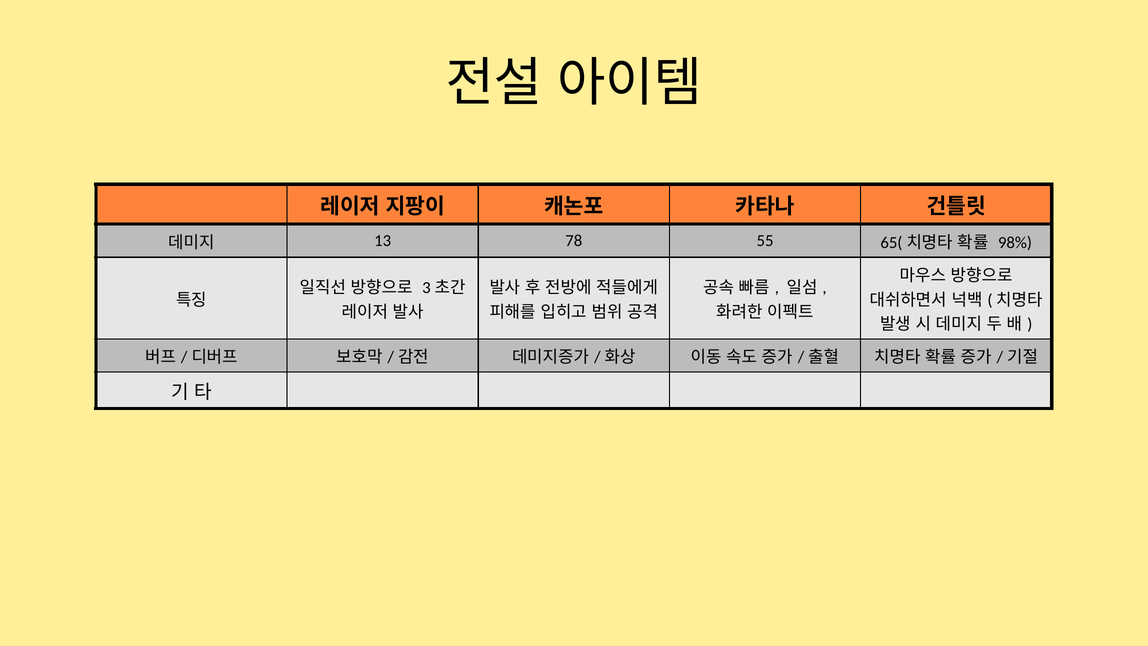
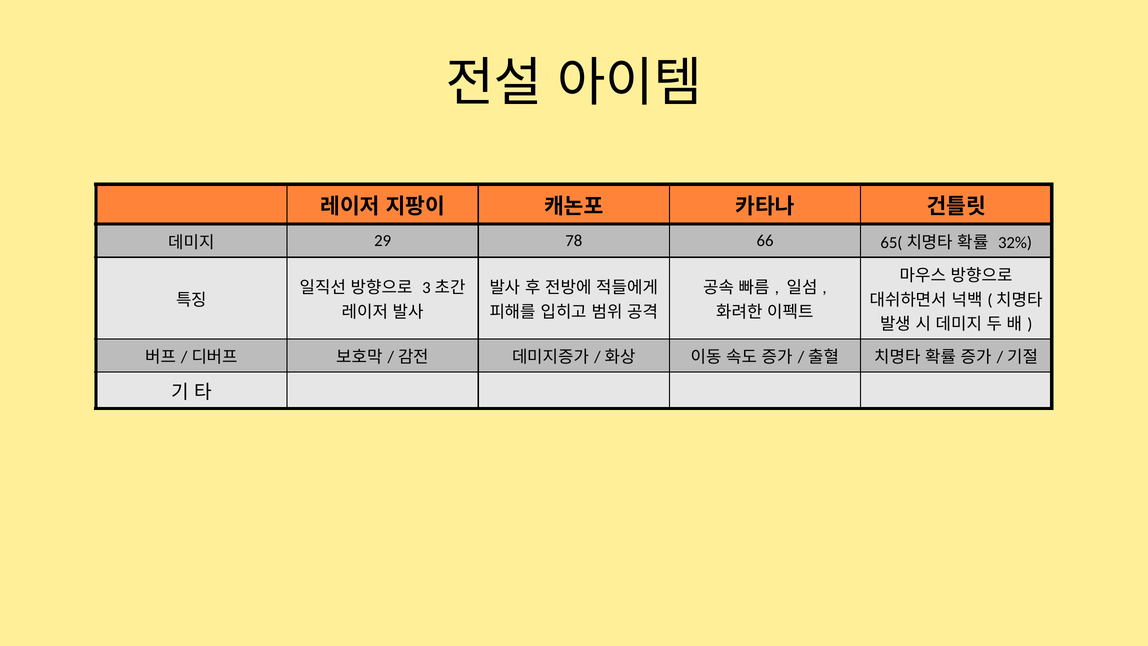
13: 13 -> 29 (383, 241)
55: 55 -> 66 (765, 241)
98%: 98% -> 32% (1015, 242)
